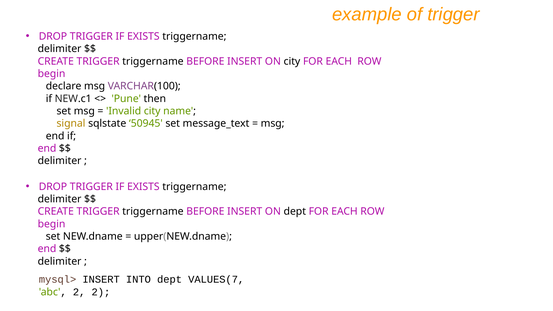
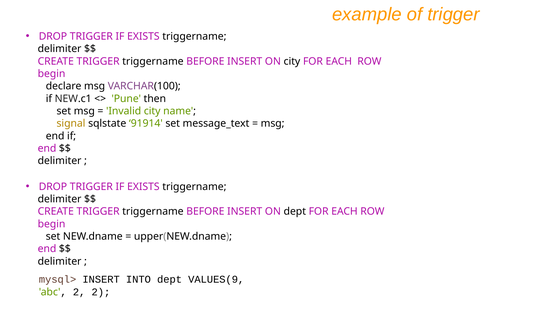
50945: 50945 -> 91914 (146, 124)
VALUES(7: VALUES(7 -> VALUES(9 (216, 280)
